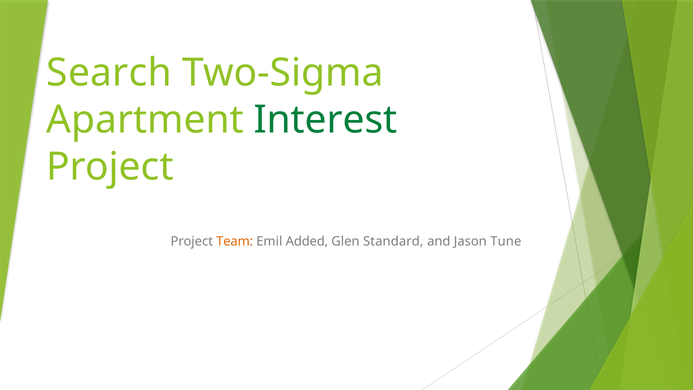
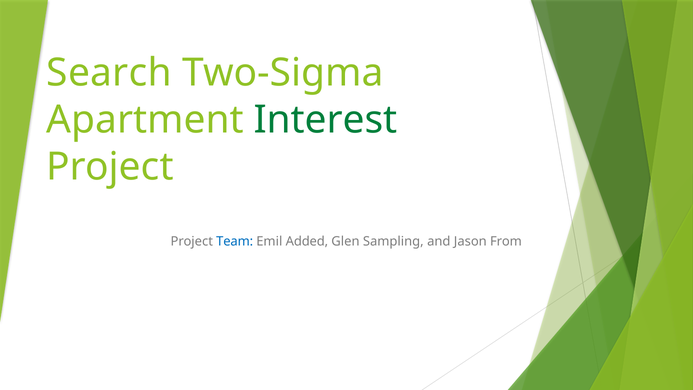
Team colour: orange -> blue (235, 242)
Standard: Standard -> Sampling (393, 242)
Tune: Tune -> From (506, 242)
